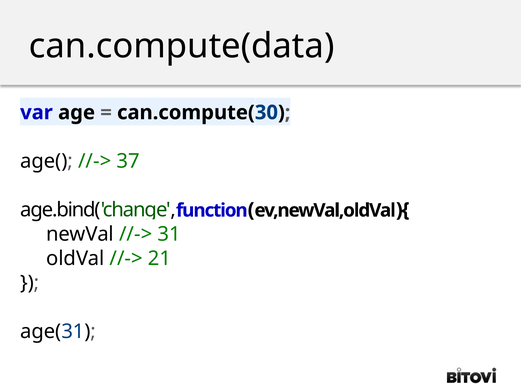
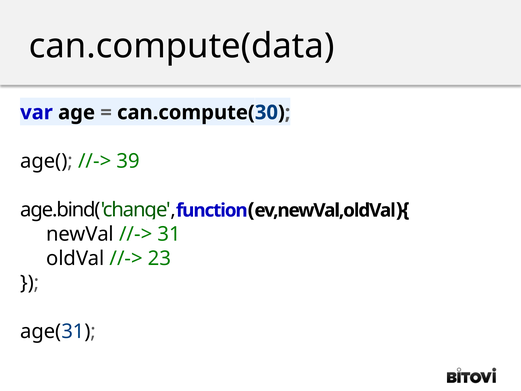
37: 37 -> 39 (128, 161)
21: 21 -> 23 (160, 258)
